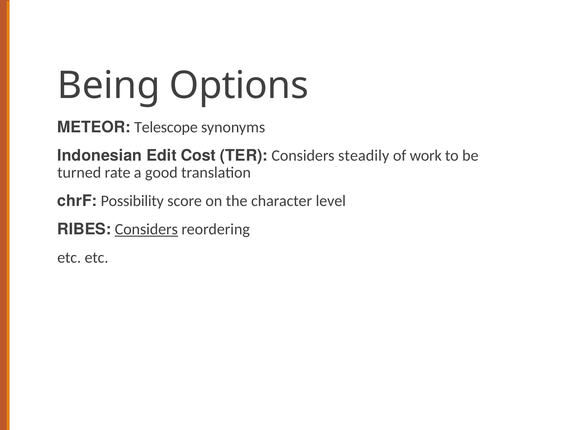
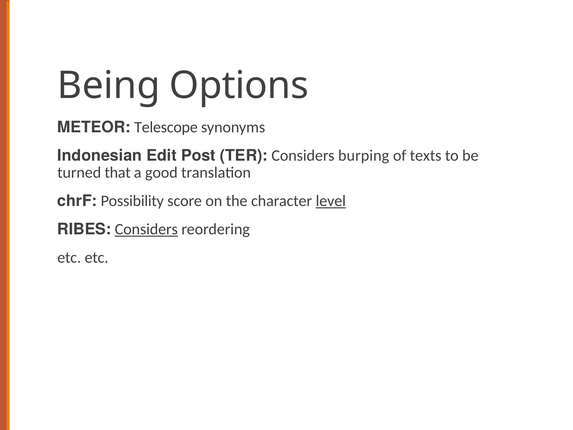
Cost: Cost -> Post (198, 155)
steadily: steadily -> burping (364, 155)
work: work -> texts (426, 155)
rate: rate -> that (118, 173)
level underline: none -> present (331, 201)
